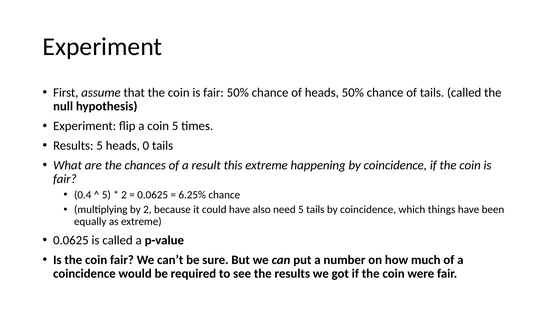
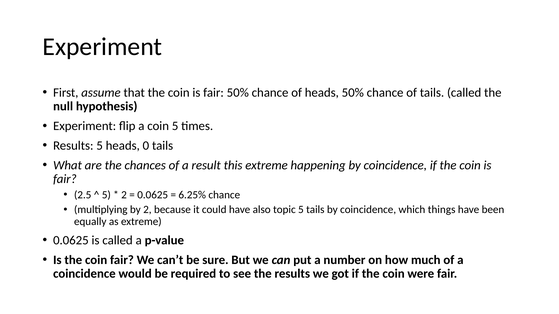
0.4: 0.4 -> 2.5 (83, 195)
need: need -> topic (284, 210)
